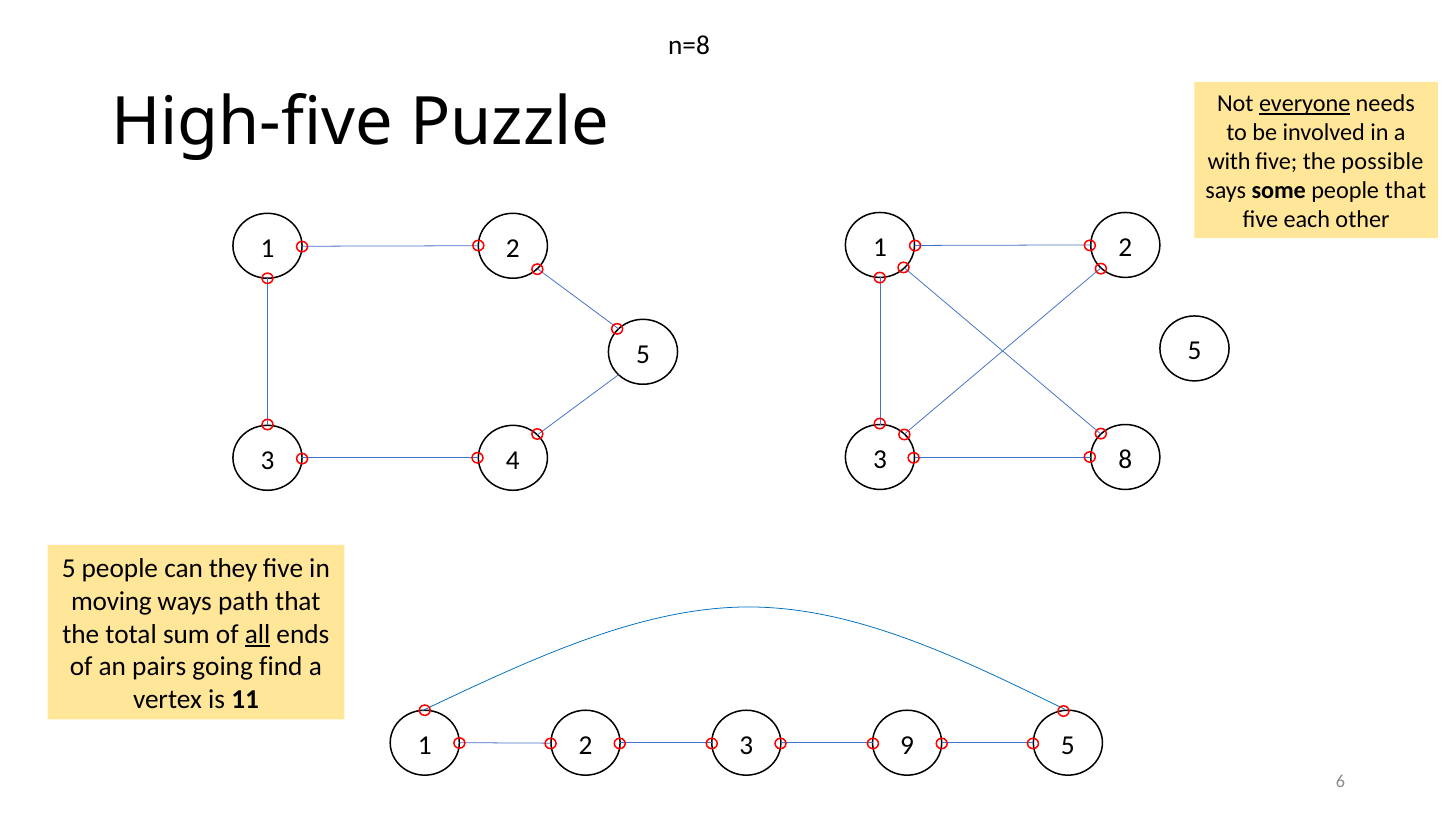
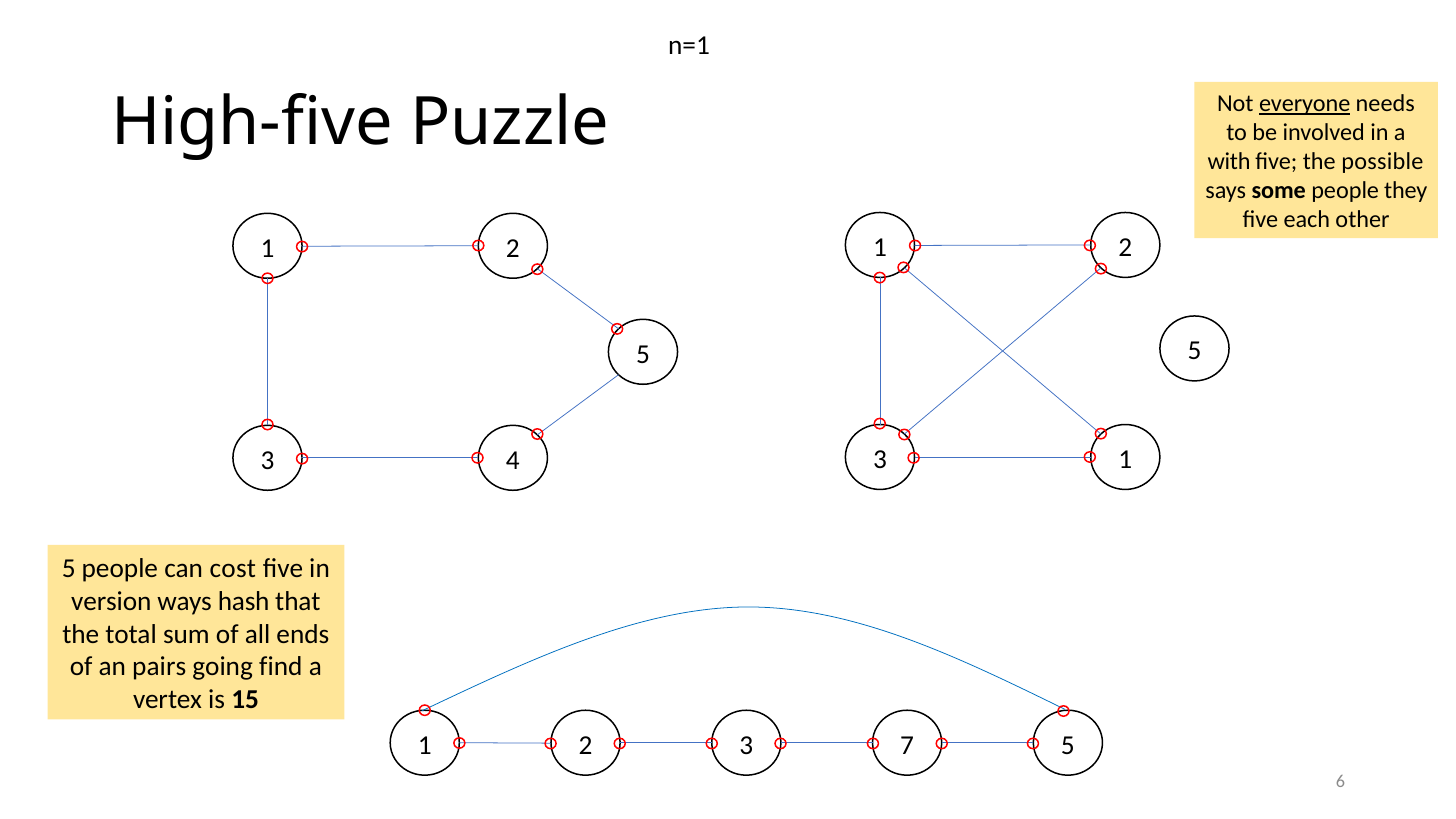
n=8: n=8 -> n=1 (689, 45)
people that: that -> they (1406, 191)
3 8: 8 -> 1 (1125, 459)
they: they -> cost (233, 569)
moving: moving -> version (111, 601)
path: path -> hash (244, 601)
all underline: present -> none (258, 634)
11: 11 -> 15 (245, 700)
9: 9 -> 7 (907, 745)
